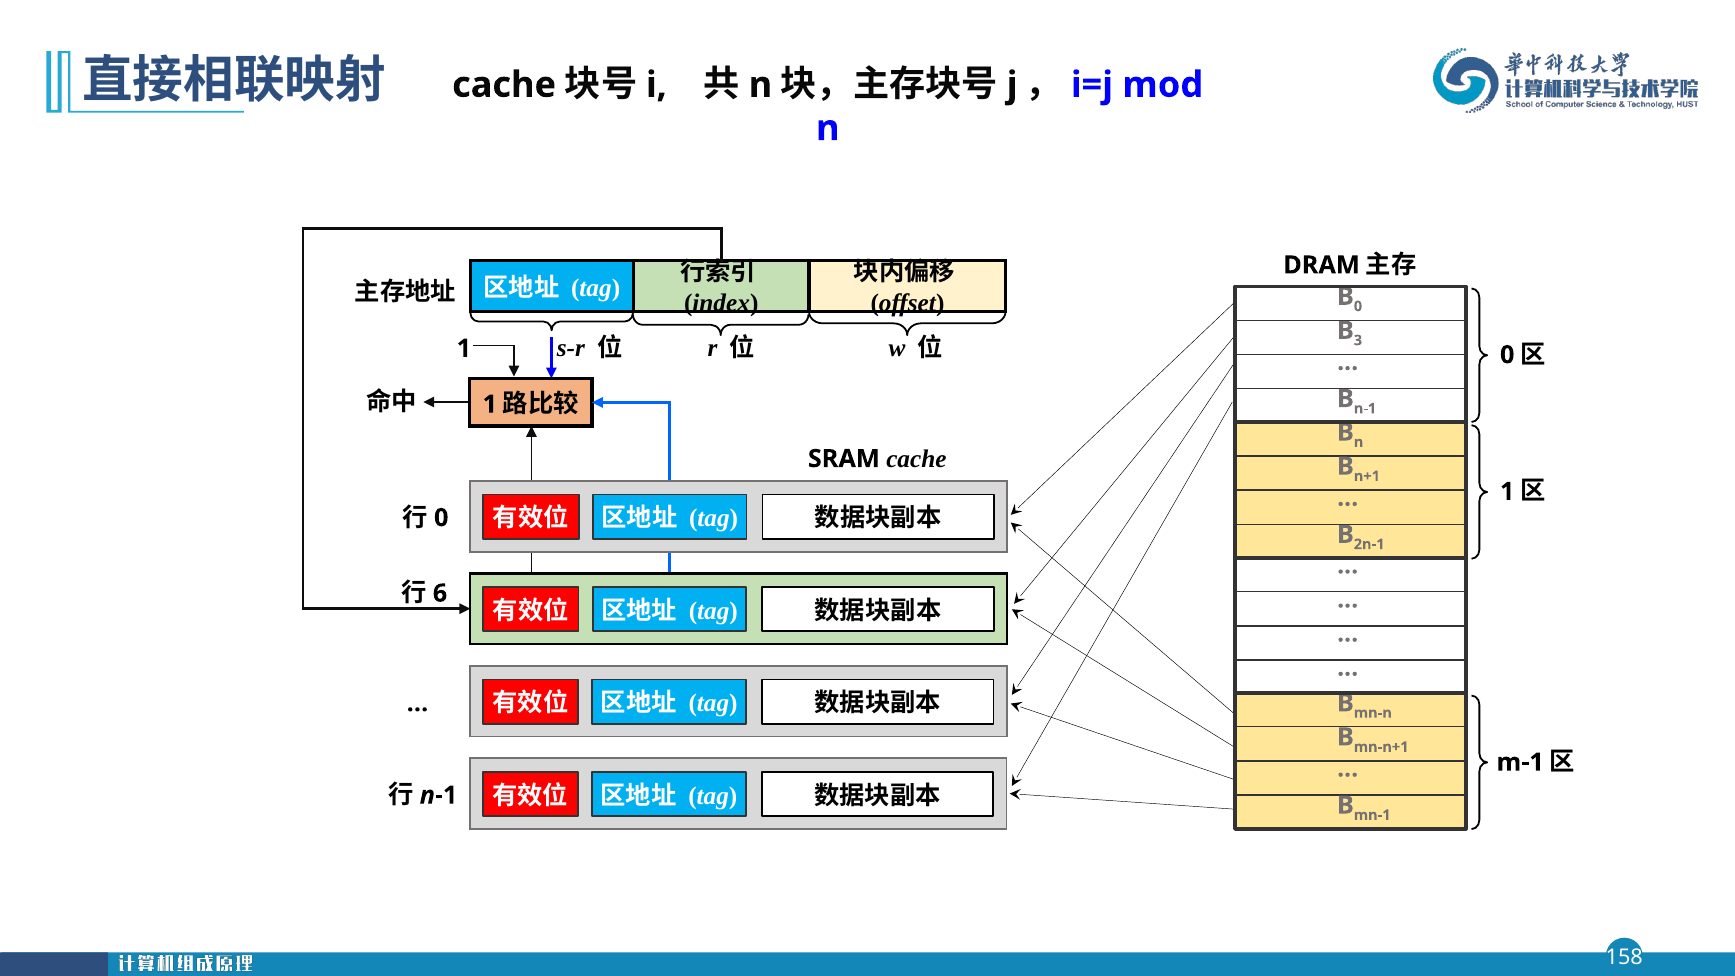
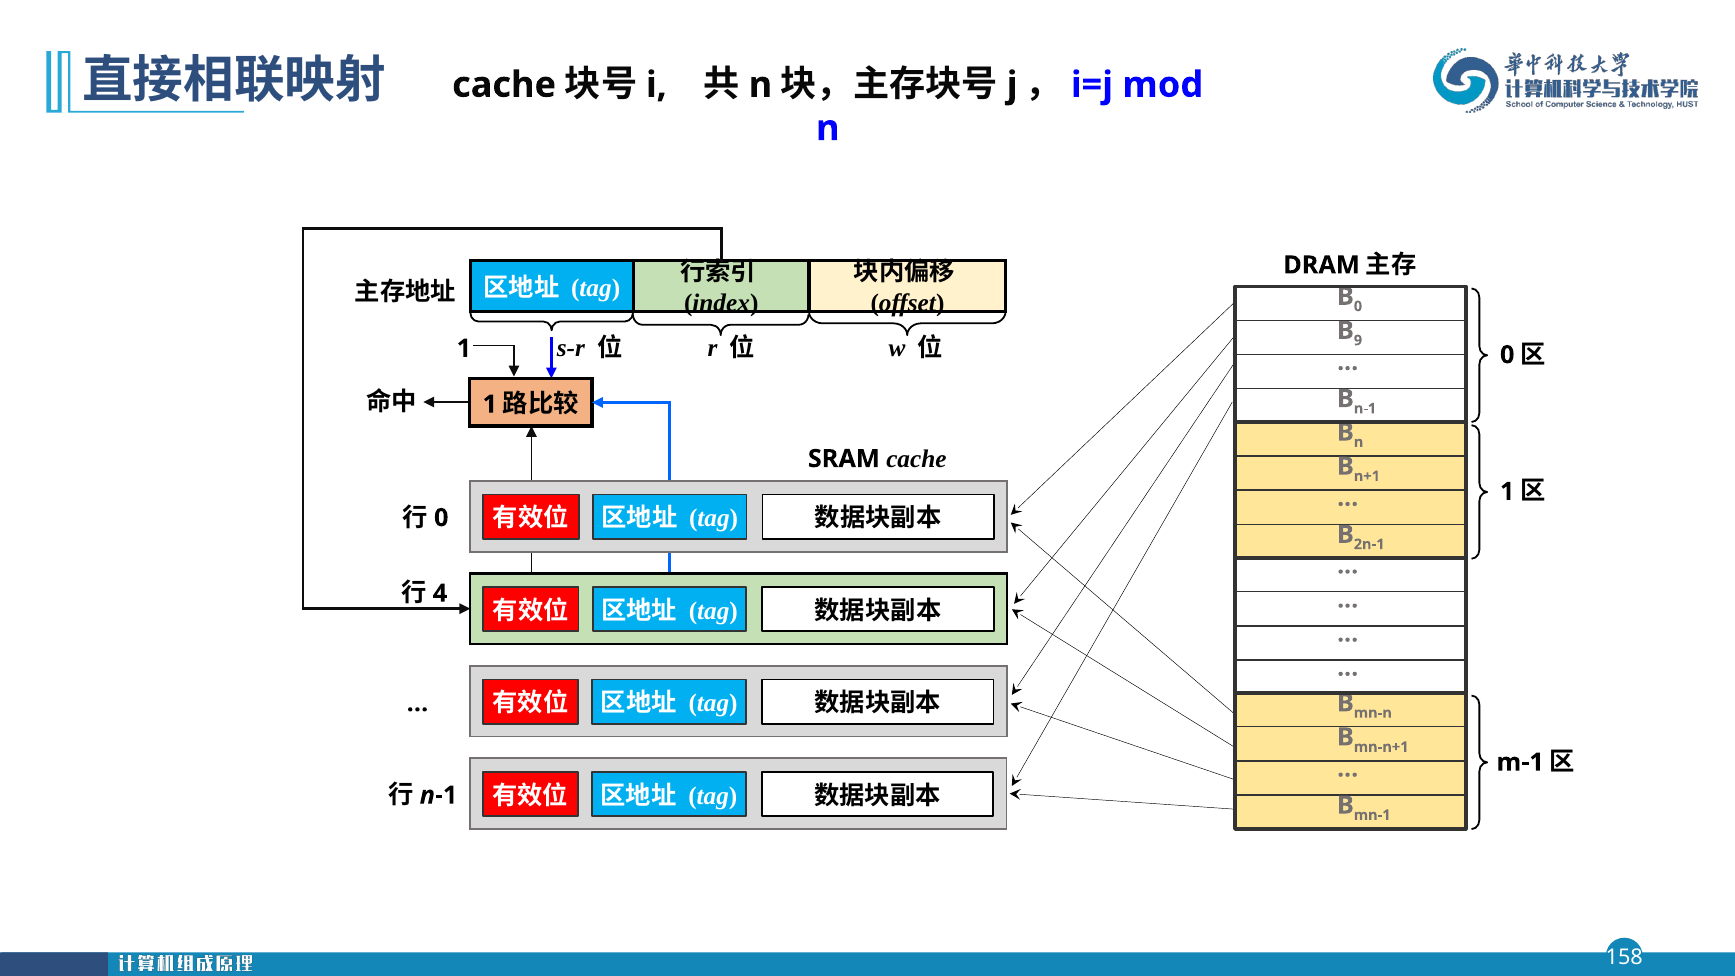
3: 3 -> 9 (1358, 340)
6: 6 -> 4 (440, 593)
